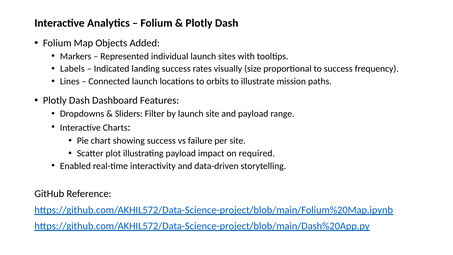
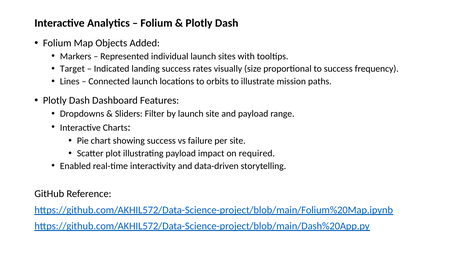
Labels: Labels -> Target (72, 69)
